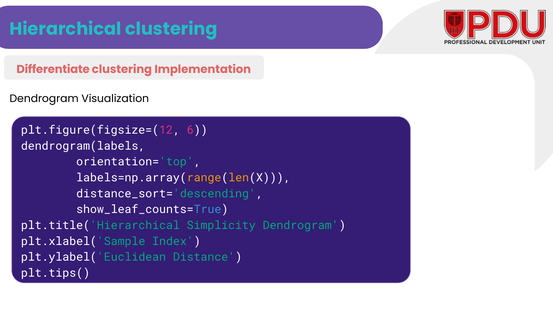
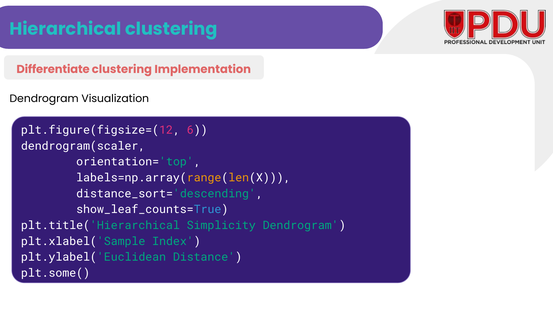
dendrogram(labels: dendrogram(labels -> dendrogram(scaler (83, 146)
plt.tips(: plt.tips( -> plt.some( (55, 273)
